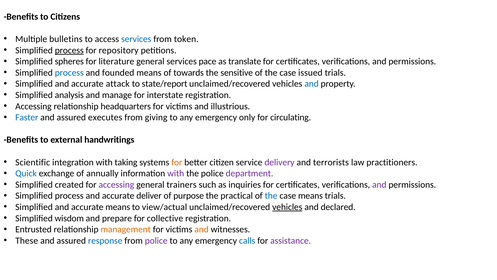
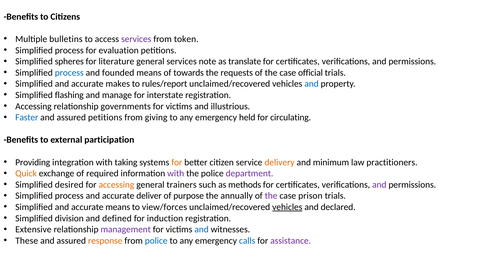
services colour: blue -> purple (136, 39)
process underline: present -> none (69, 50)
repository: repository -> evaluation (119, 50)
pace: pace -> note (207, 61)
sensitive: sensitive -> requests (237, 73)
issued: issued -> official (310, 73)
attack: attack -> makes (118, 84)
state/report: state/report -> rules/report (165, 84)
analysis: analysis -> flashing (69, 95)
headquarters: headquarters -> governments (126, 106)
assured executes: executes -> petitions (105, 117)
only: only -> held (247, 117)
handwritings: handwritings -> participation (109, 140)
Scientific: Scientific -> Providing (33, 162)
delivery colour: purple -> orange (280, 162)
terrorists: terrorists -> minimum (331, 162)
Quick colour: blue -> orange (26, 173)
annually: annually -> required (102, 173)
created: created -> desired (69, 184)
accessing colour: purple -> orange (116, 184)
inquiries: inquiries -> methods (245, 184)
practical: practical -> annually (237, 196)
the colour: blue -> purple (271, 196)
case means: means -> prison (310, 196)
view/actual: view/actual -> view/forces (165, 207)
wisdom: wisdom -> division (69, 218)
prepare: prepare -> defined (117, 218)
collective: collective -> induction (165, 218)
Entrusted: Entrusted -> Extensive (33, 229)
management colour: orange -> purple (126, 229)
and colour: orange -> blue (202, 229)
response colour: blue -> orange (105, 240)
police colour: purple -> blue (156, 240)
